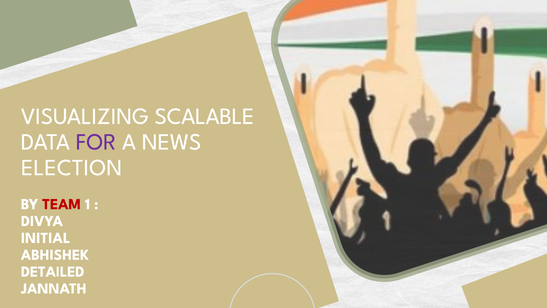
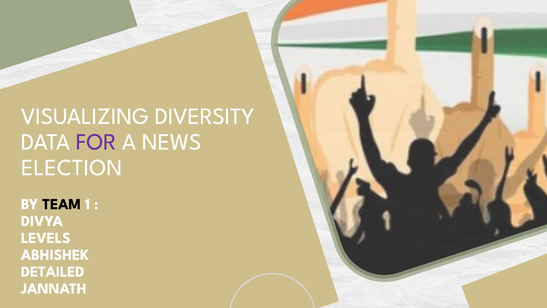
SCALABLE: SCALABLE -> DIVERSITY (204, 116)
TEAM colour: red -> black (62, 204)
INITIAL: INITIAL -> LEVELS (46, 238)
